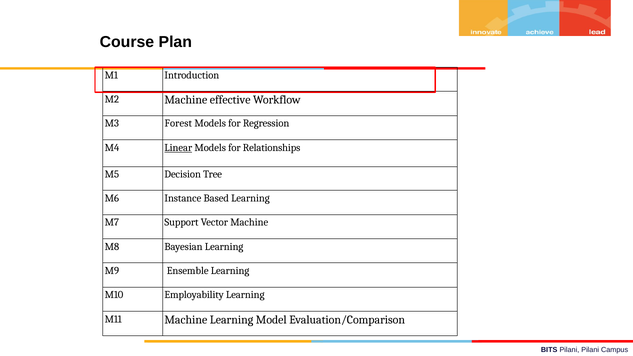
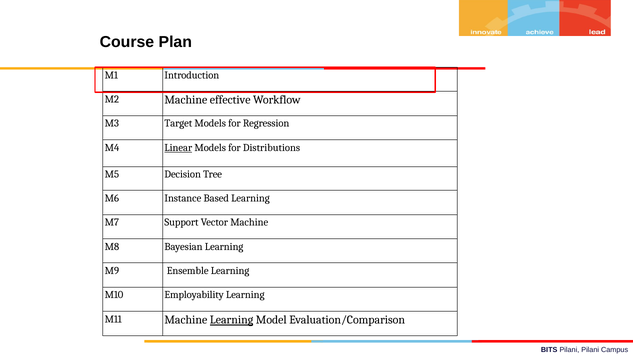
Forest: Forest -> Target (178, 123)
Relationships: Relationships -> Distributions (272, 148)
Learning underline: none -> present (232, 320)
